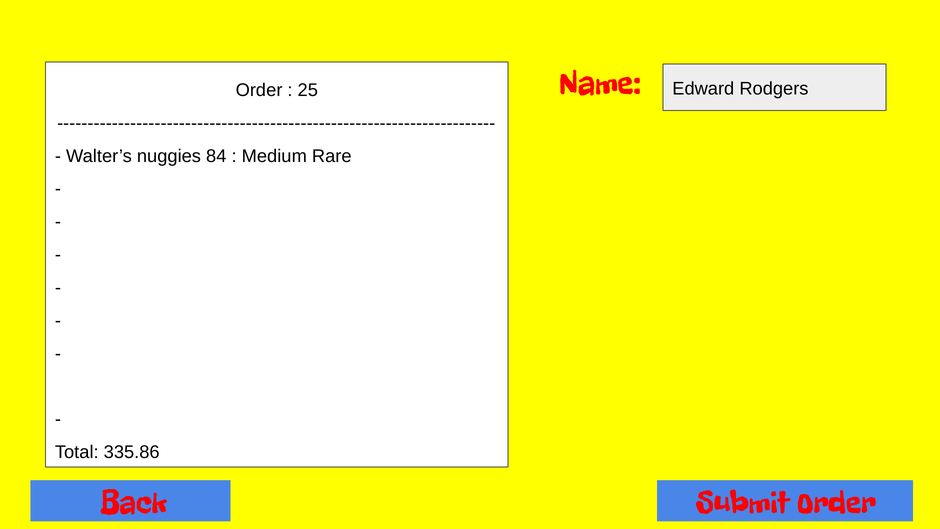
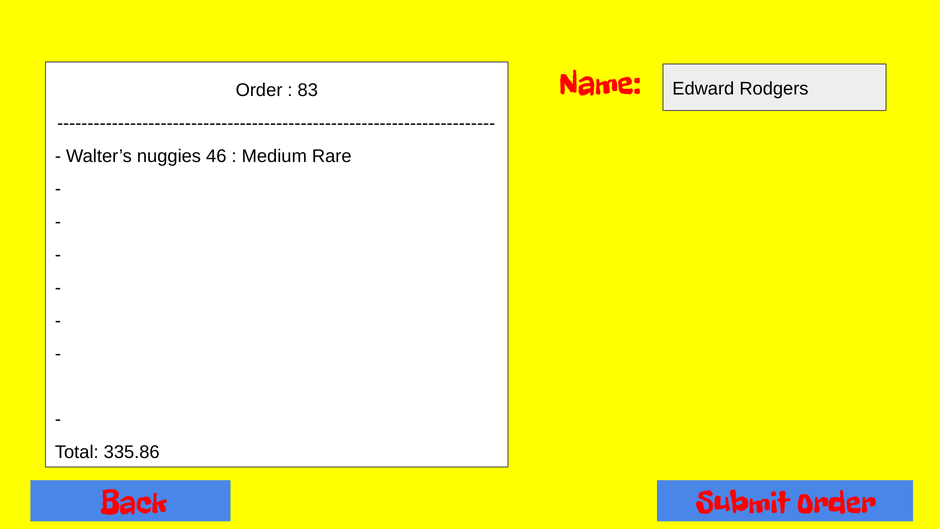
25: 25 -> 83 (308, 90)
84: 84 -> 46 (216, 156)
